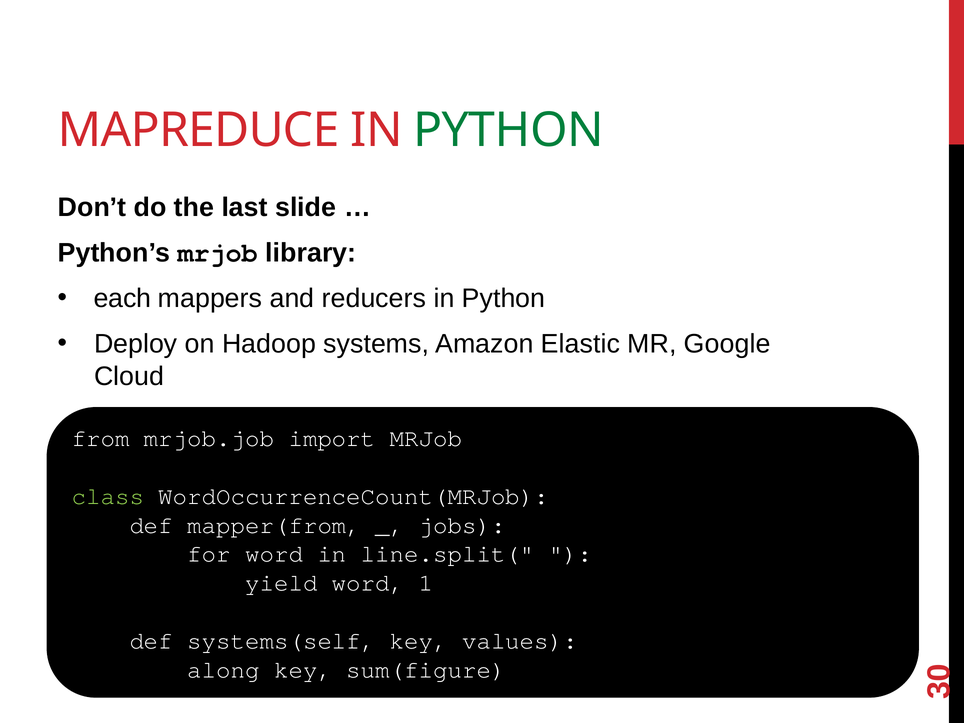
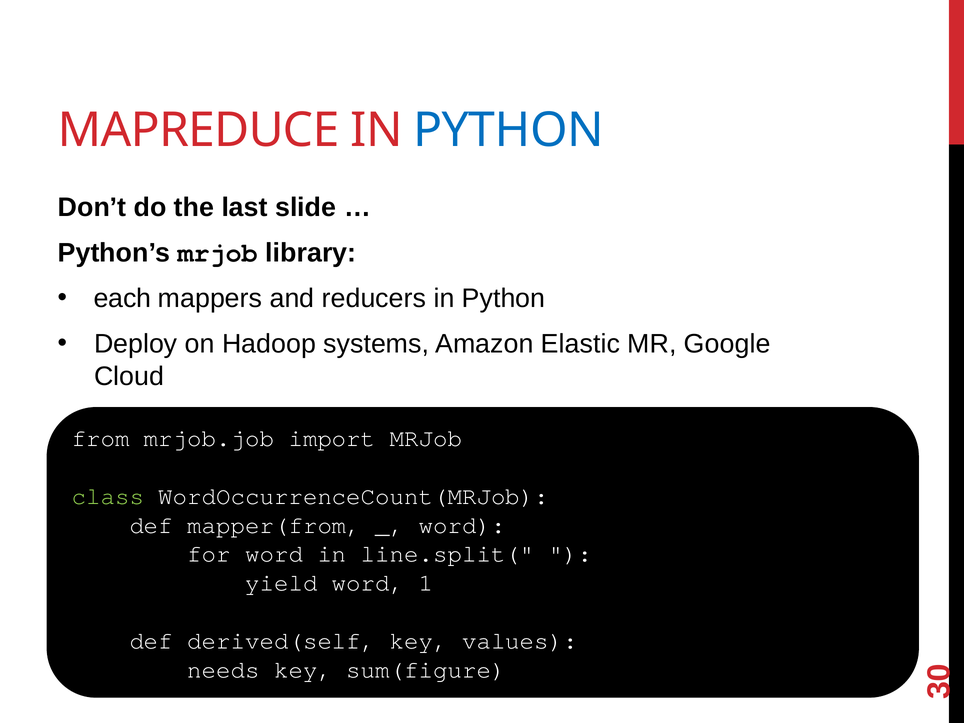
PYTHON colour: green -> blue (508, 130)
jobs: jobs -> word (462, 525)
systems(self: systems(self -> derived(self (281, 641)
along: along -> needs (224, 670)
